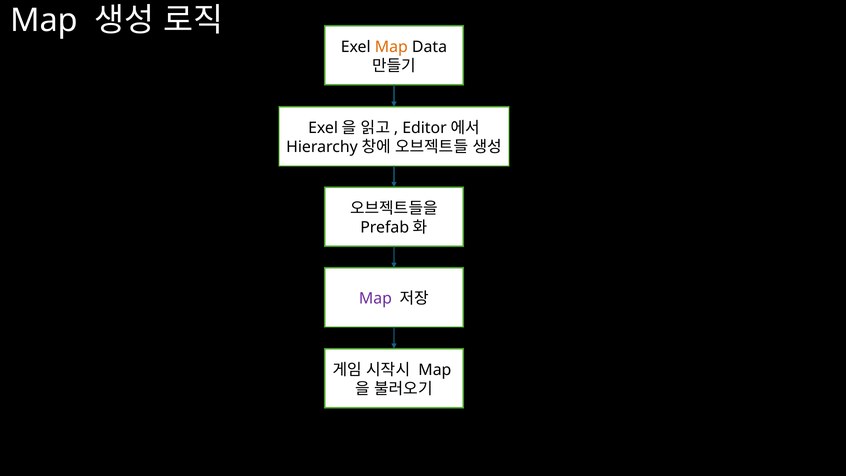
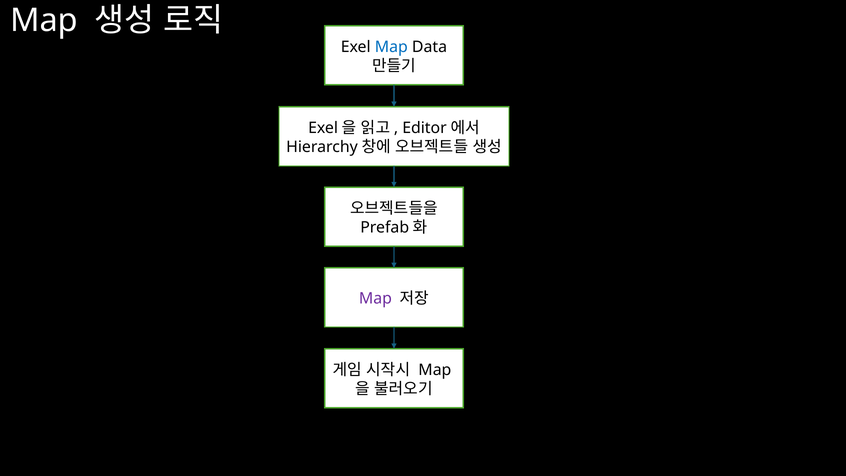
Map colour: orange -> blue (391, 47)
